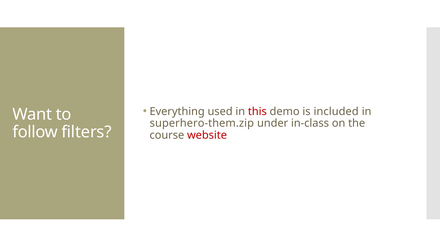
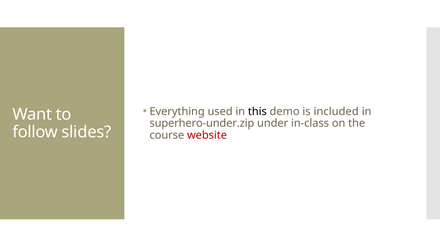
this colour: red -> black (257, 112)
superhero-them.zip: superhero-them.zip -> superhero-under.zip (202, 124)
filters: filters -> slides (86, 132)
